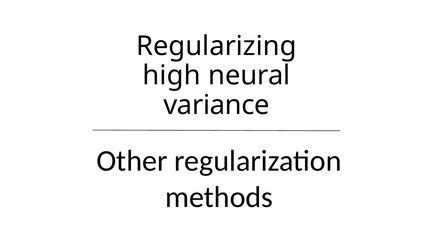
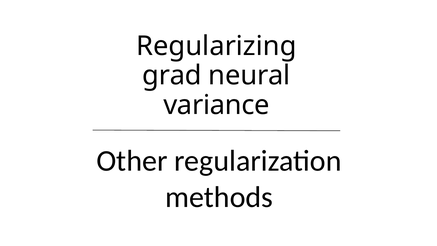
high: high -> grad (172, 75)
